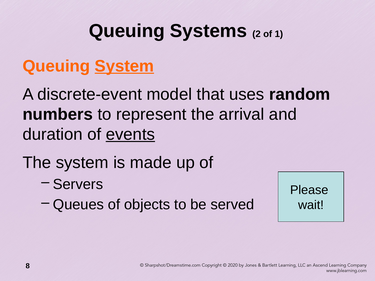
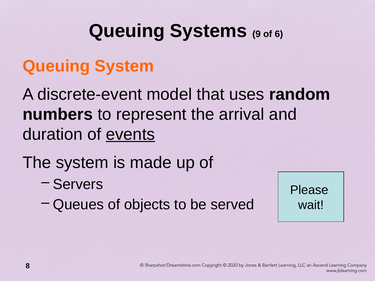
2: 2 -> 9 (257, 34)
1: 1 -> 6 (279, 34)
System underline: present -> none (124, 66)
